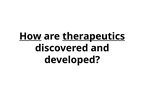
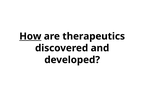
therapeutics underline: present -> none (94, 36)
